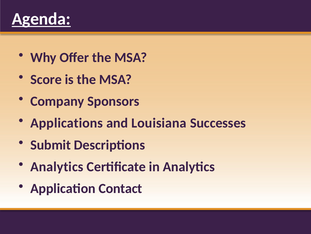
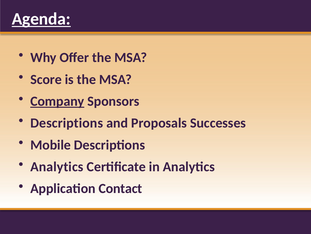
Company underline: none -> present (57, 101)
Applications: Applications -> Descriptions (67, 123)
Louisiana: Louisiana -> Proposals (159, 123)
Submit: Submit -> Mobile (51, 145)
